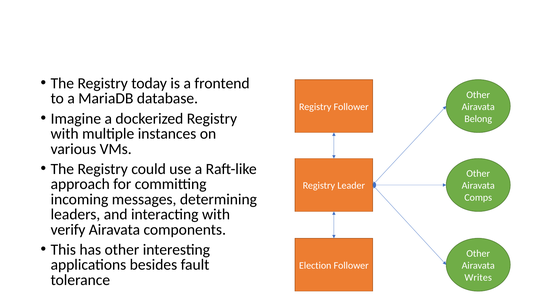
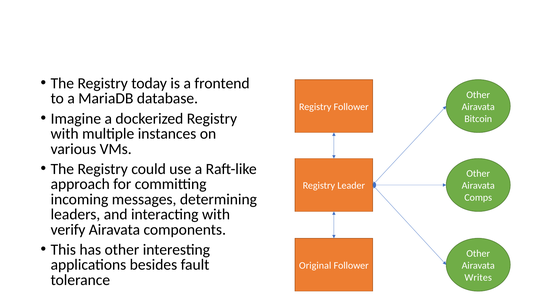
Belong: Belong -> Bitcoin (478, 119)
Election: Election -> Original (315, 265)
